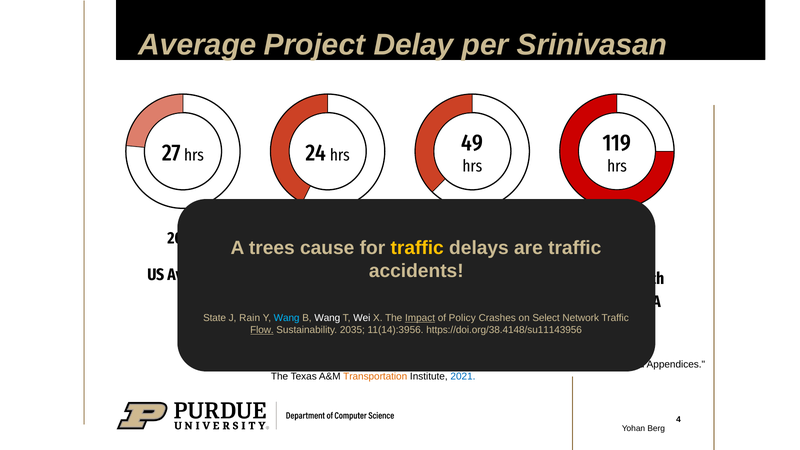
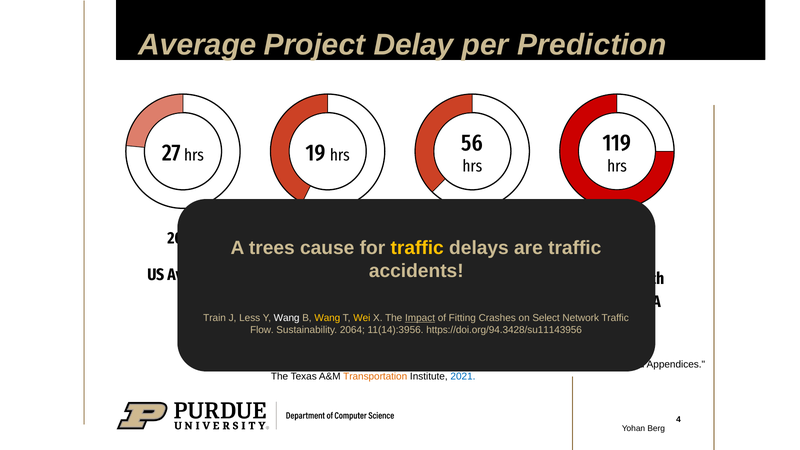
Srinivasan: Srinivasan -> Prediction (592, 45)
24: 24 -> 19 (316, 153)
49: 49 -> 56 (472, 143)
State: State -> Train (215, 318)
Rain: Rain -> Less (250, 318)
Wang colour: light blue -> white (287, 318)
Wang colour: white -> yellow (327, 318)
Wei colour: white -> yellow (362, 318)
Policy: Policy -> Fitting (462, 318)
Flow underline: present -> none (262, 330)
2035: 2035 -> 2064 (352, 330)
https://doi.org/38.4148/su11143956: https://doi.org/38.4148/su11143956 -> https://doi.org/94.3428/su11143956 (504, 330)
